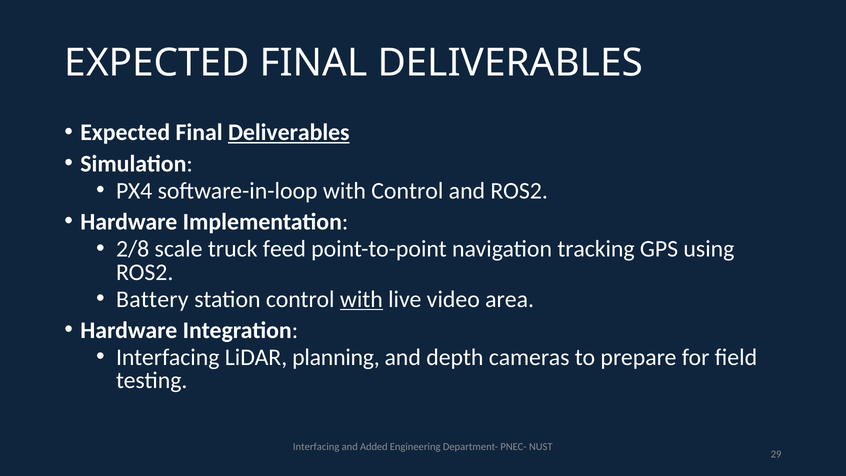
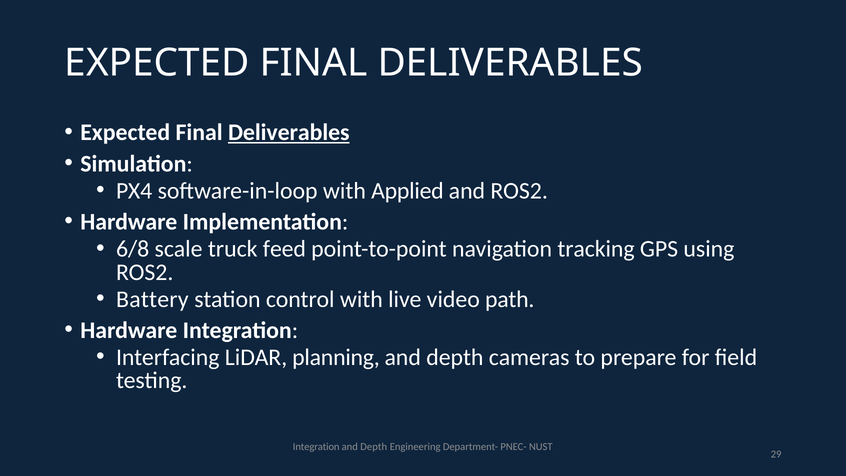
with Control: Control -> Applied (407, 191)
2/8: 2/8 -> 6/8 (133, 249)
with underline: present -> none (361, 299)
area: area -> path (510, 299)
Interfacing: Interfacing -> Integration (316, 447)
Added: Added -> Depth (374, 447)
